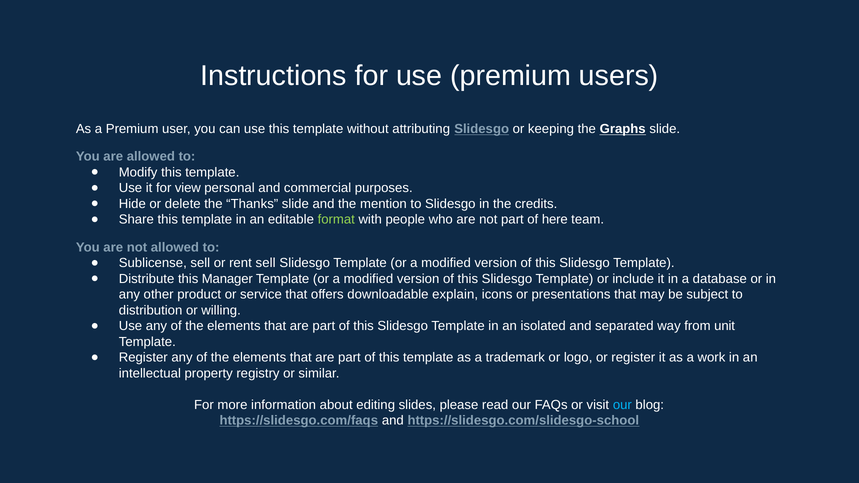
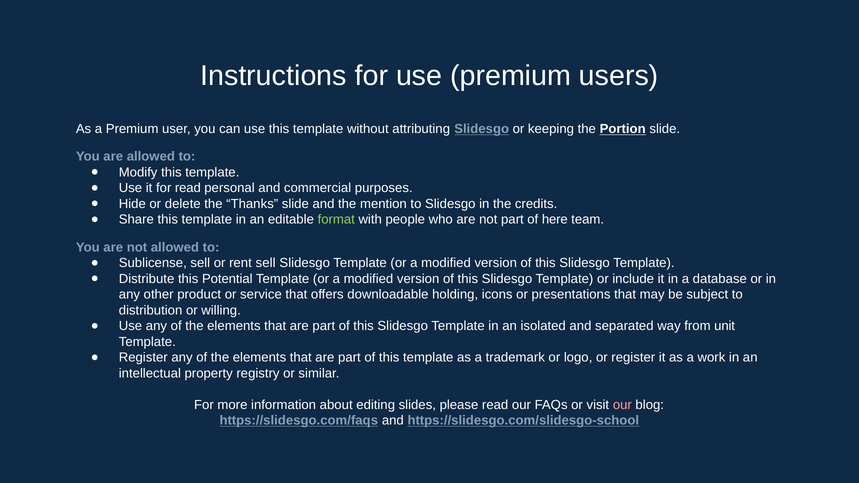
Graphs: Graphs -> Portion (623, 129)
for view: view -> read (188, 188)
Manager: Manager -> Potential (227, 279)
explain: explain -> holding (455, 295)
our colour: light blue -> pink (622, 405)
